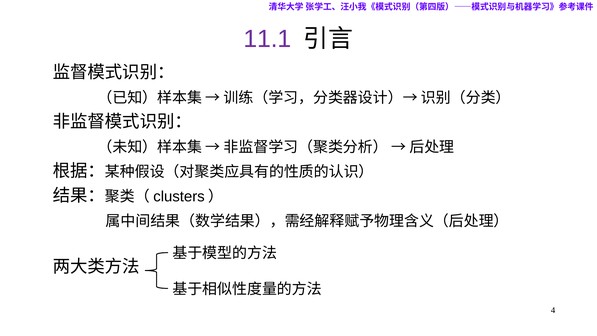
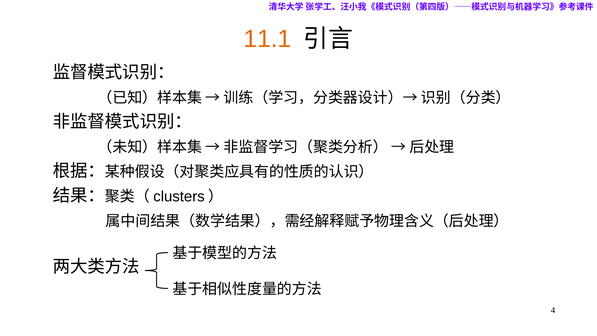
11.1 colour: purple -> orange (267, 39)
